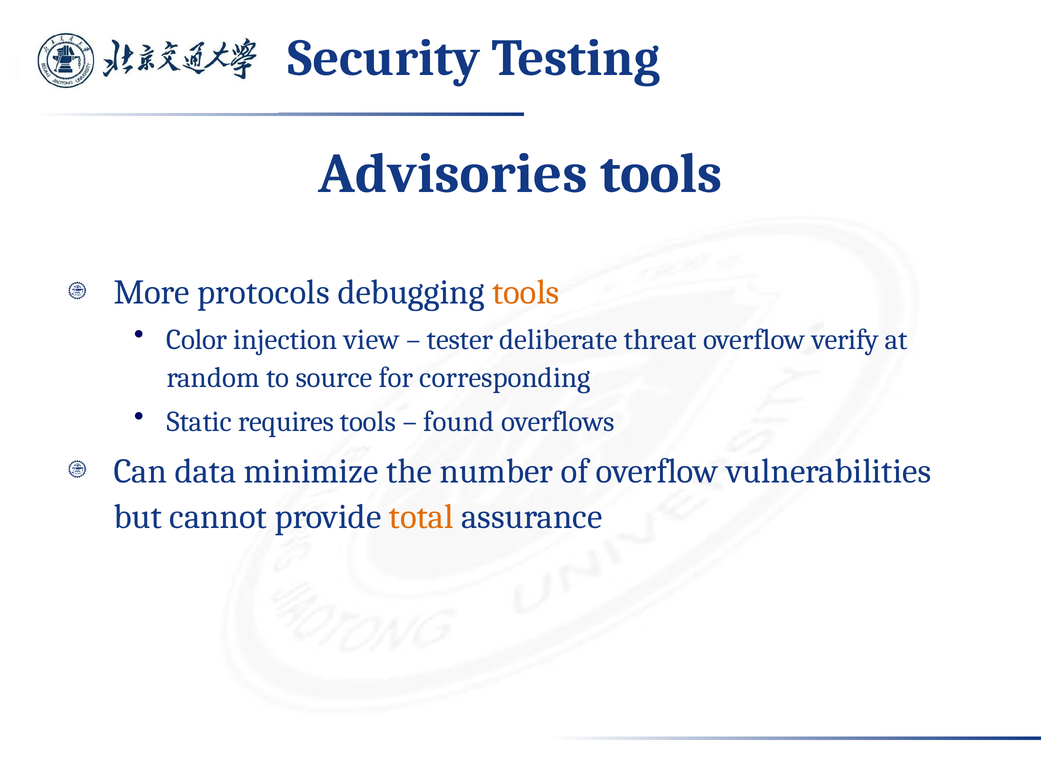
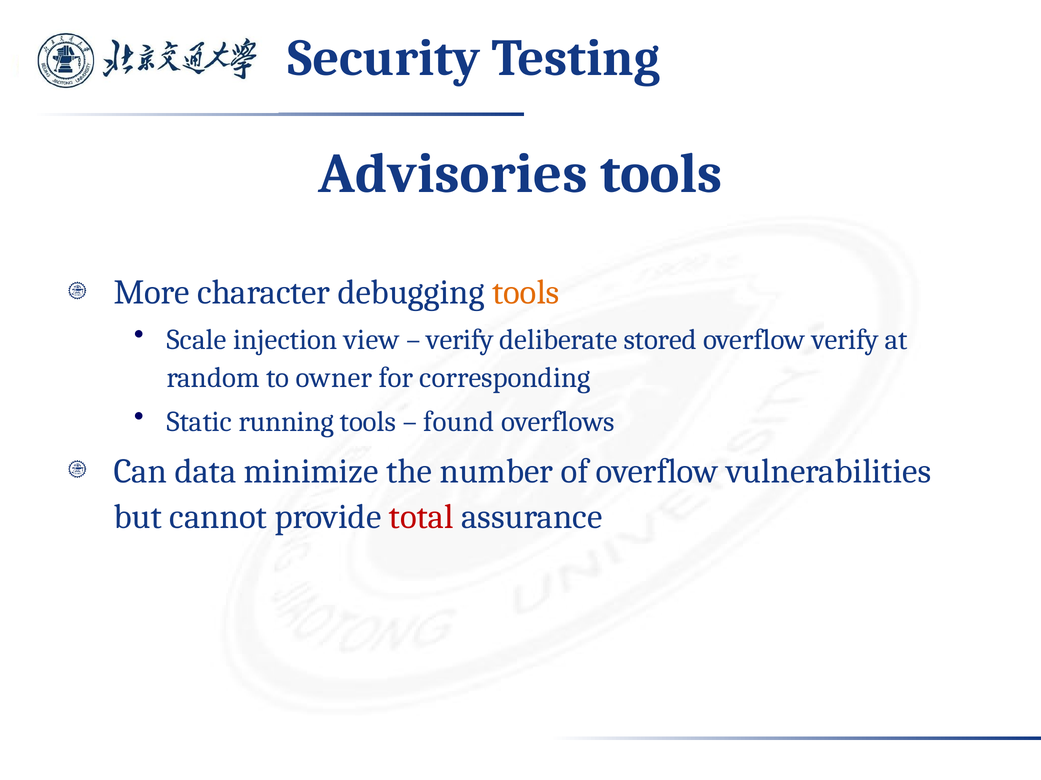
protocols: protocols -> character (264, 293)
Color: Color -> Scale (197, 340)
tester: tester -> verify (460, 340)
threat: threat -> stored (660, 340)
source: source -> owner (334, 378)
requires: requires -> running (286, 422)
total colour: orange -> red (421, 517)
